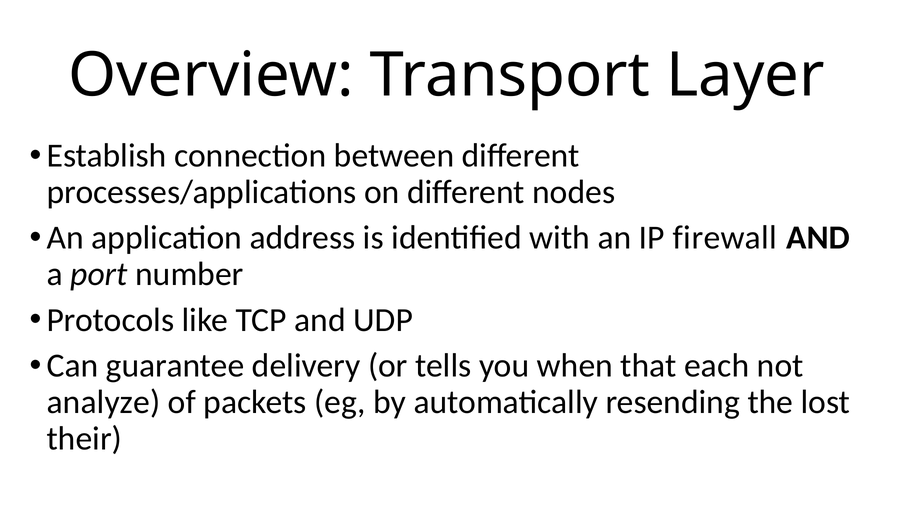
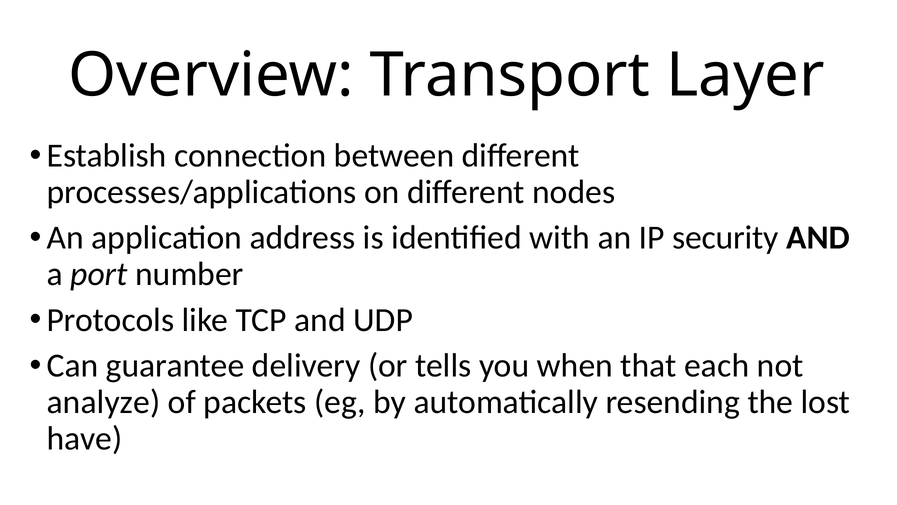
firewall: firewall -> security (725, 238)
their: their -> have (84, 438)
